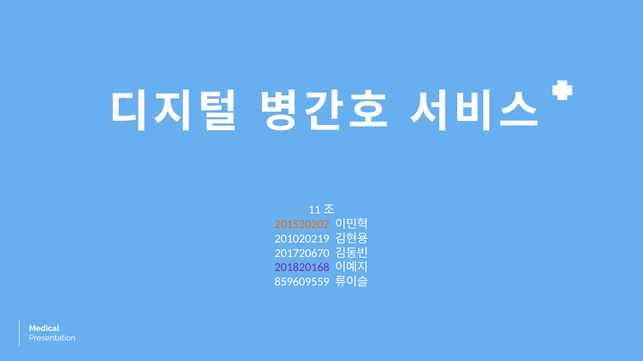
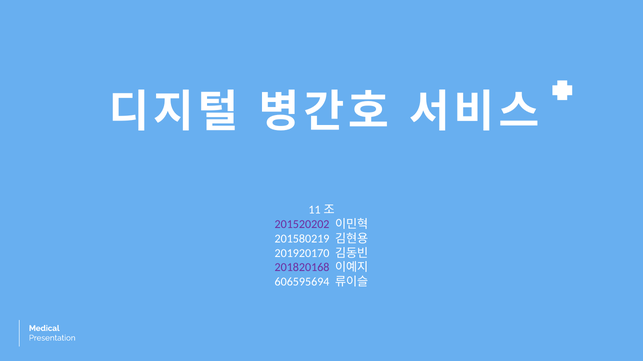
201520202 colour: orange -> purple (302, 225)
201020219: 201020219 -> 201580219 (302, 239)
201720670: 201720670 -> 201920170 (302, 254)
859609559: 859609559 -> 606595694 (302, 282)
